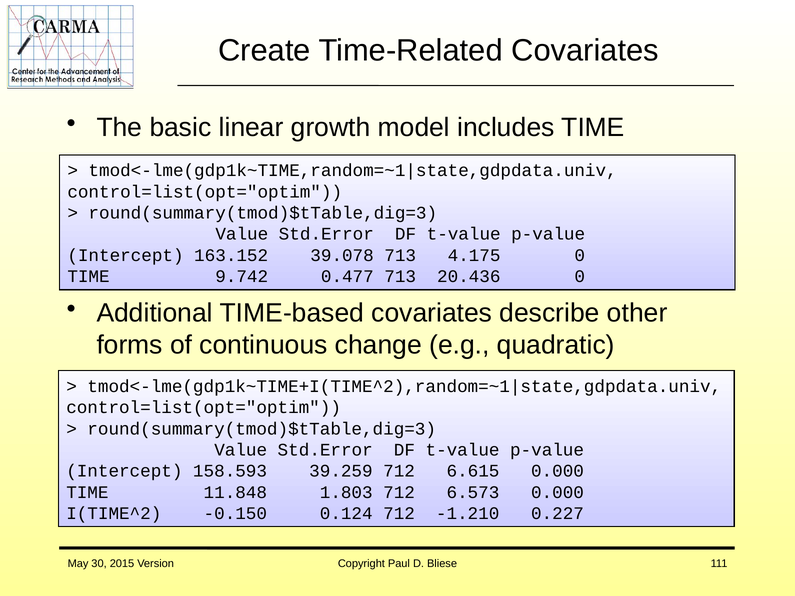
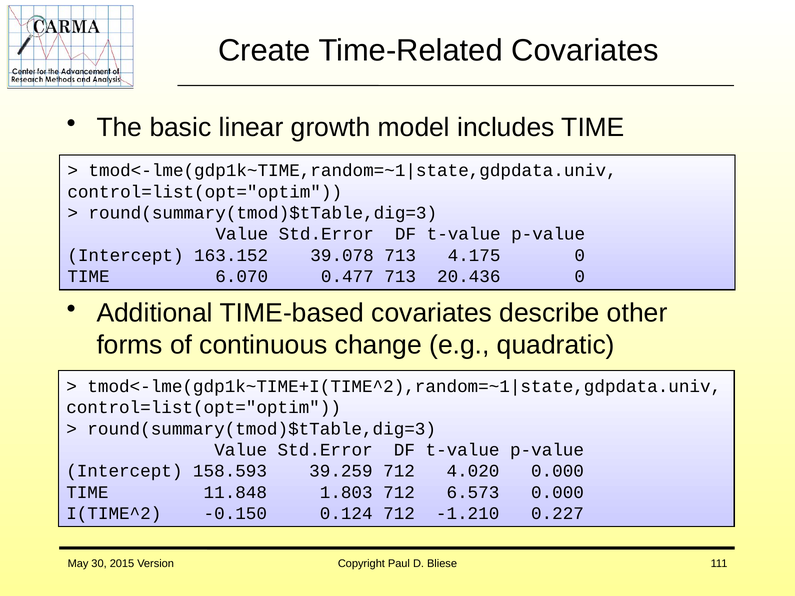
9.742: 9.742 -> 6.070 (242, 277)
6.615: 6.615 -> 4.020 (473, 471)
